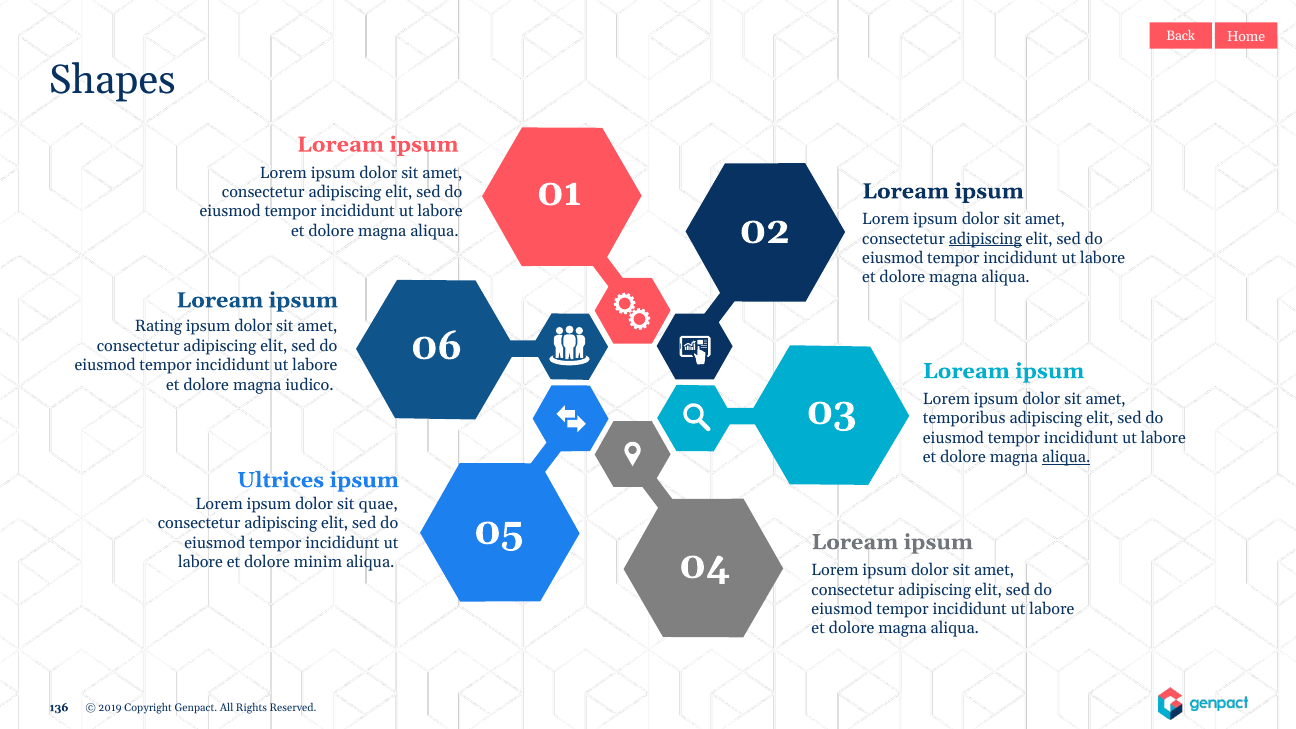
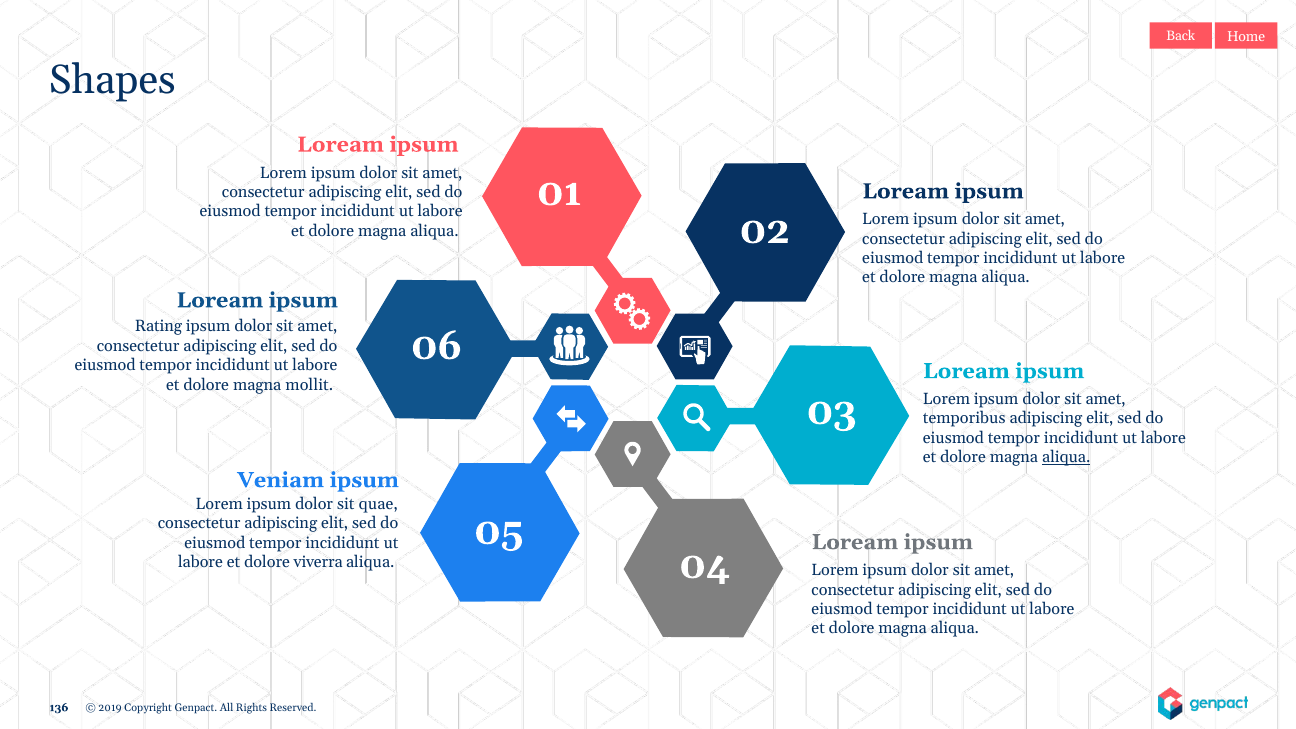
adipiscing underline: present -> none (985, 239)
iudico: iudico -> mollit (309, 385)
Ultrices: Ultrices -> Veniam (281, 480)
minim: minim -> viverra (318, 562)
